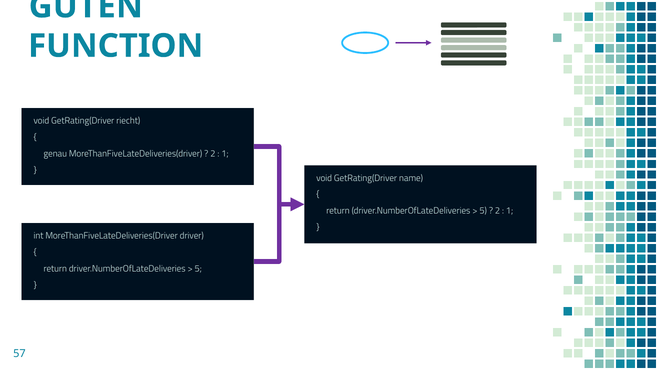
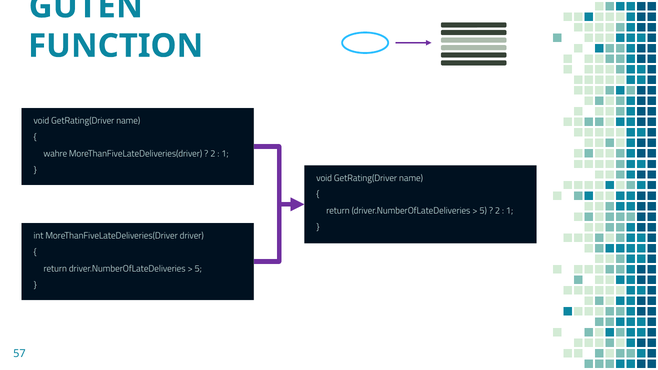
riecht: riecht -> name (128, 121)
genau: genau -> wahre (55, 154)
